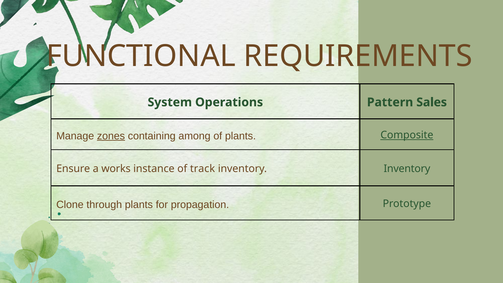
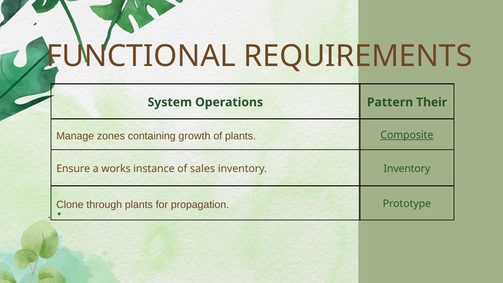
Sales: Sales -> Their (432, 102)
zones underline: present -> none (111, 136)
among: among -> growth (194, 136)
track: track -> sales (203, 169)
